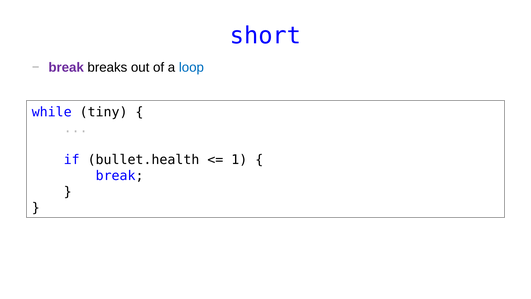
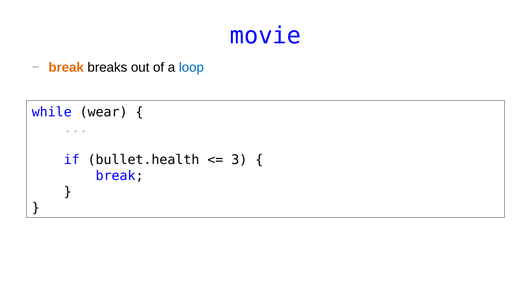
short: short -> movie (265, 36)
break colour: purple -> orange (66, 67)
tiny: tiny -> wear (104, 112)
1: 1 -> 3 (239, 160)
